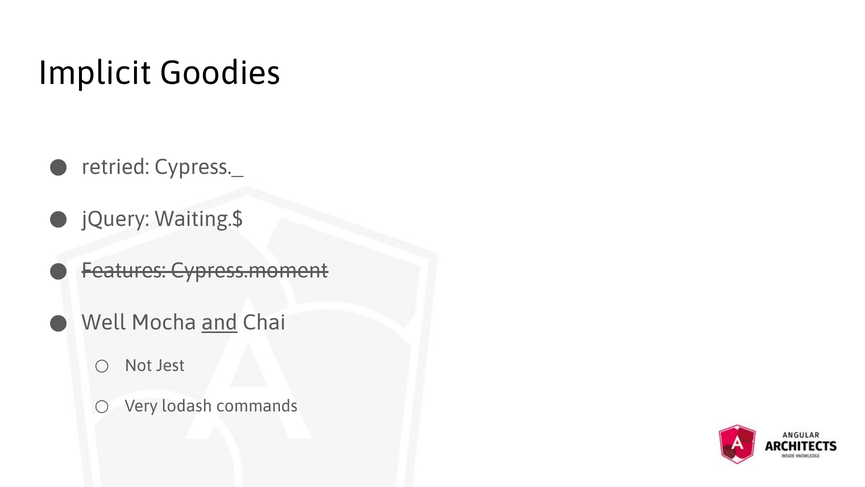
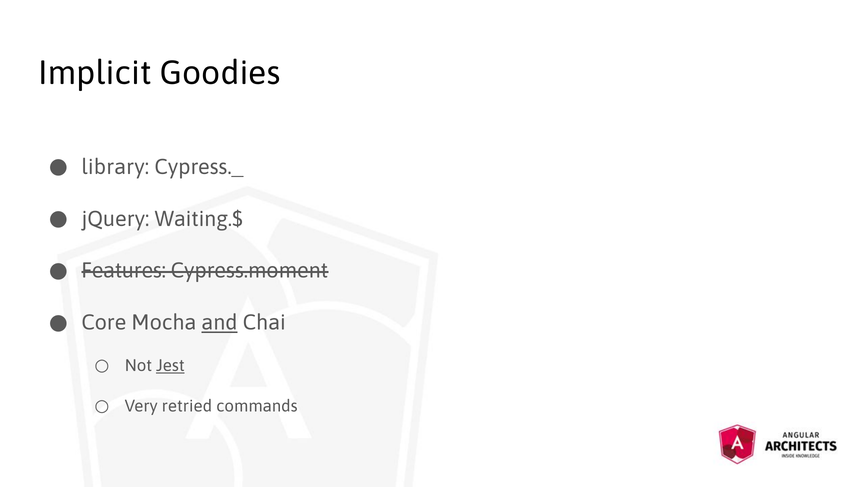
retried: retried -> library (115, 167)
Well: Well -> Core (104, 323)
Jest underline: none -> present (170, 365)
lodash: lodash -> retried (187, 406)
